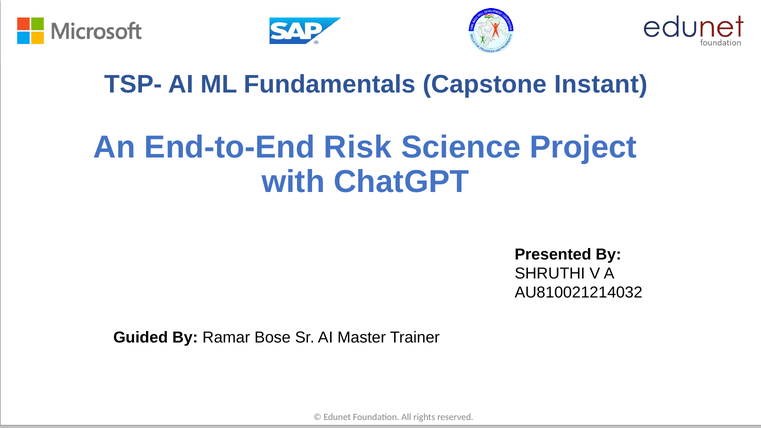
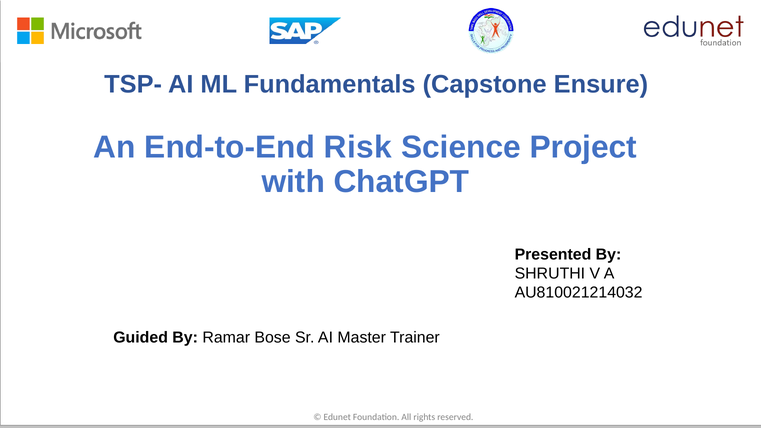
Instant: Instant -> Ensure (601, 84)
